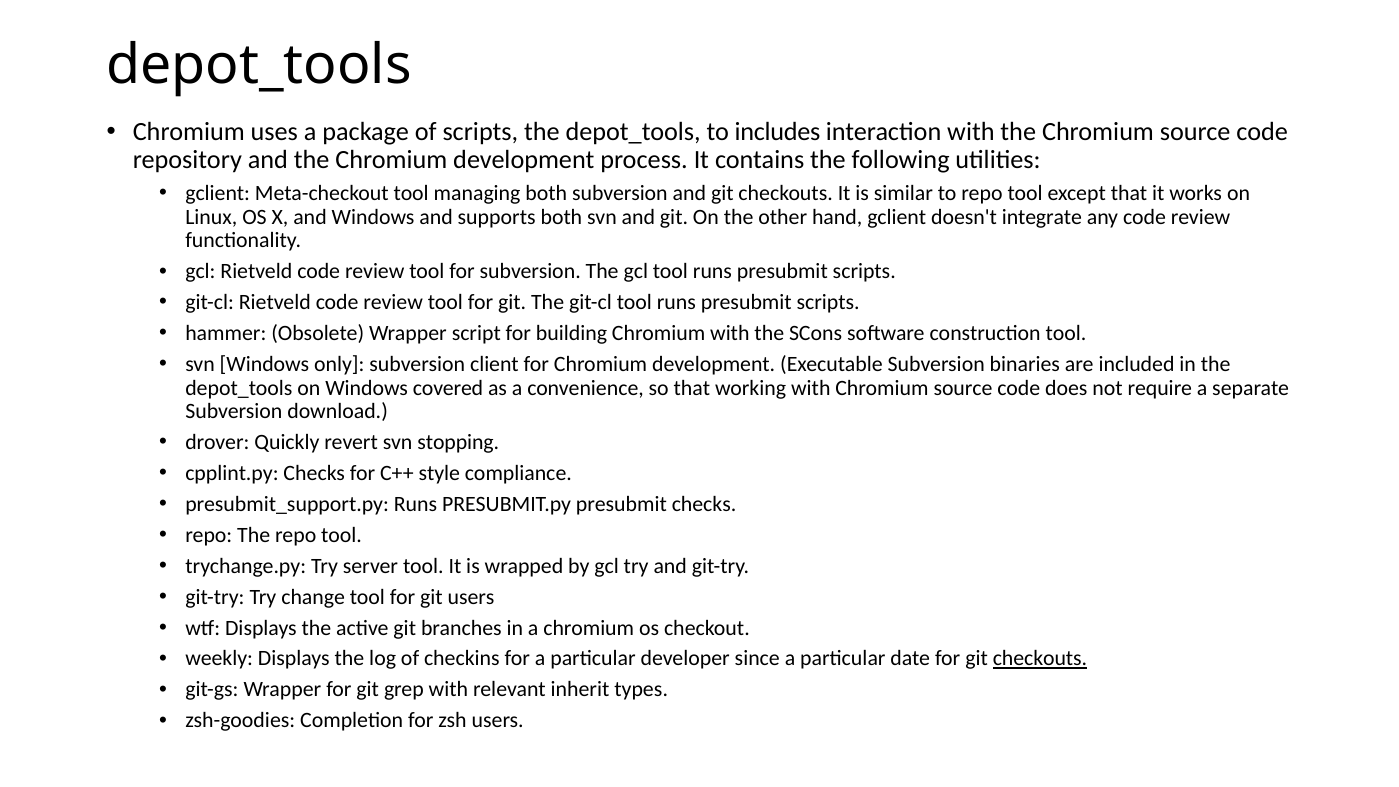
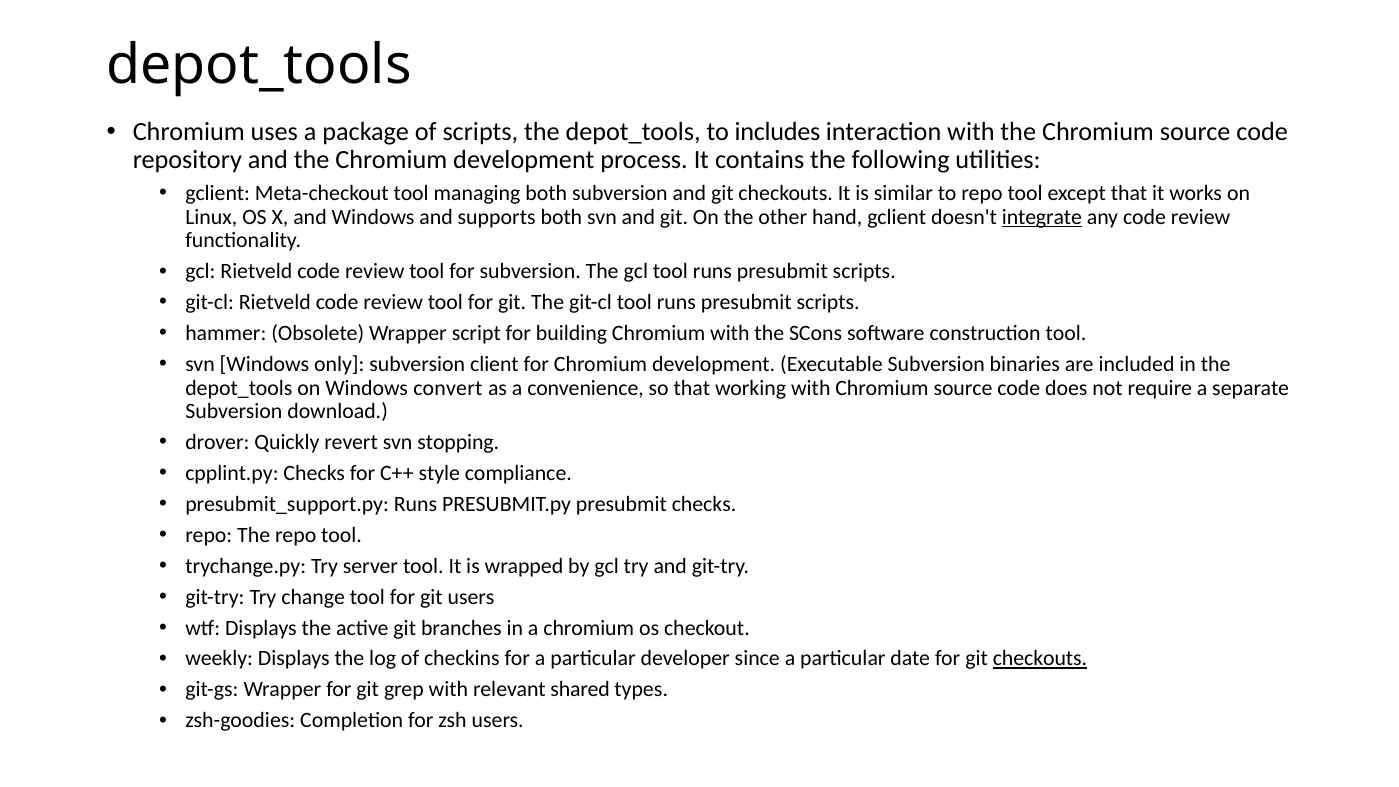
integrate underline: none -> present (1042, 217)
covered: covered -> convert (448, 388)
inherit: inherit -> shared (580, 690)
